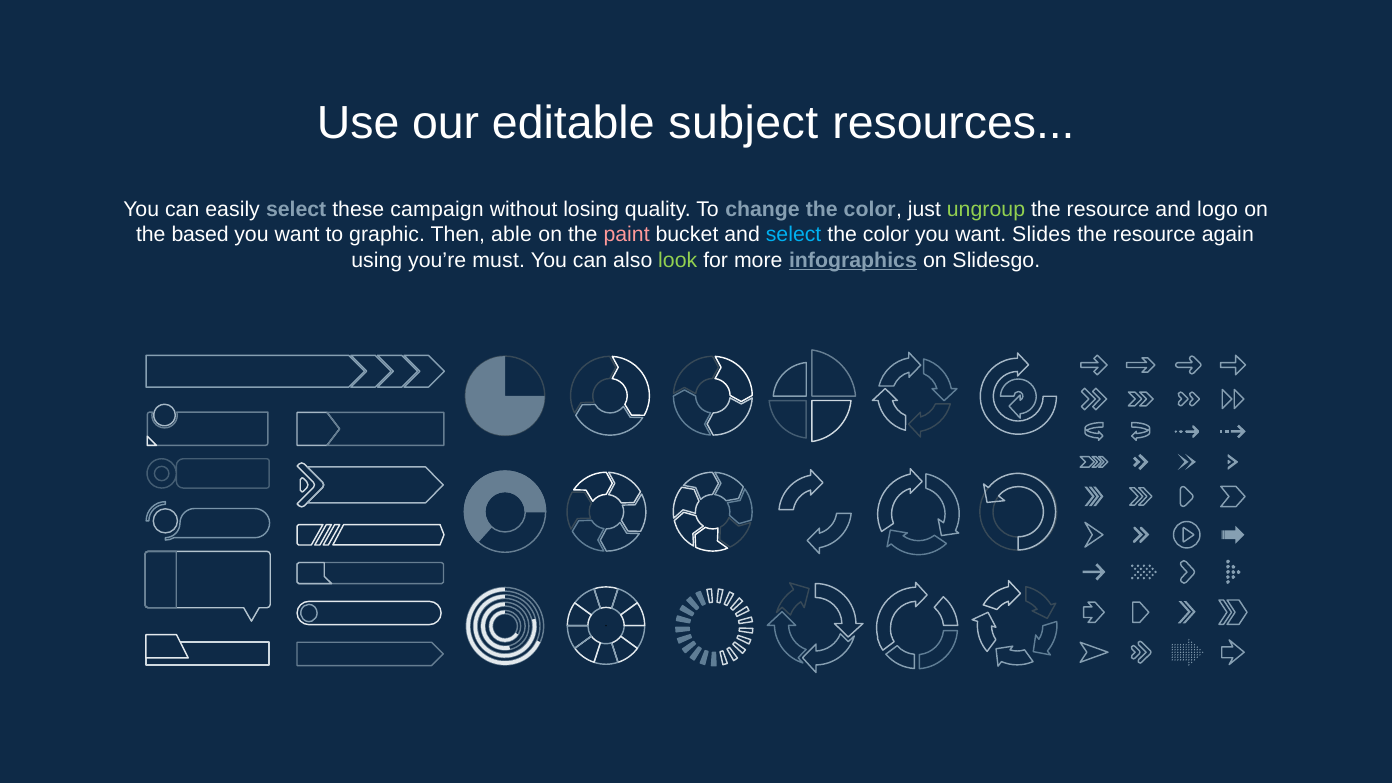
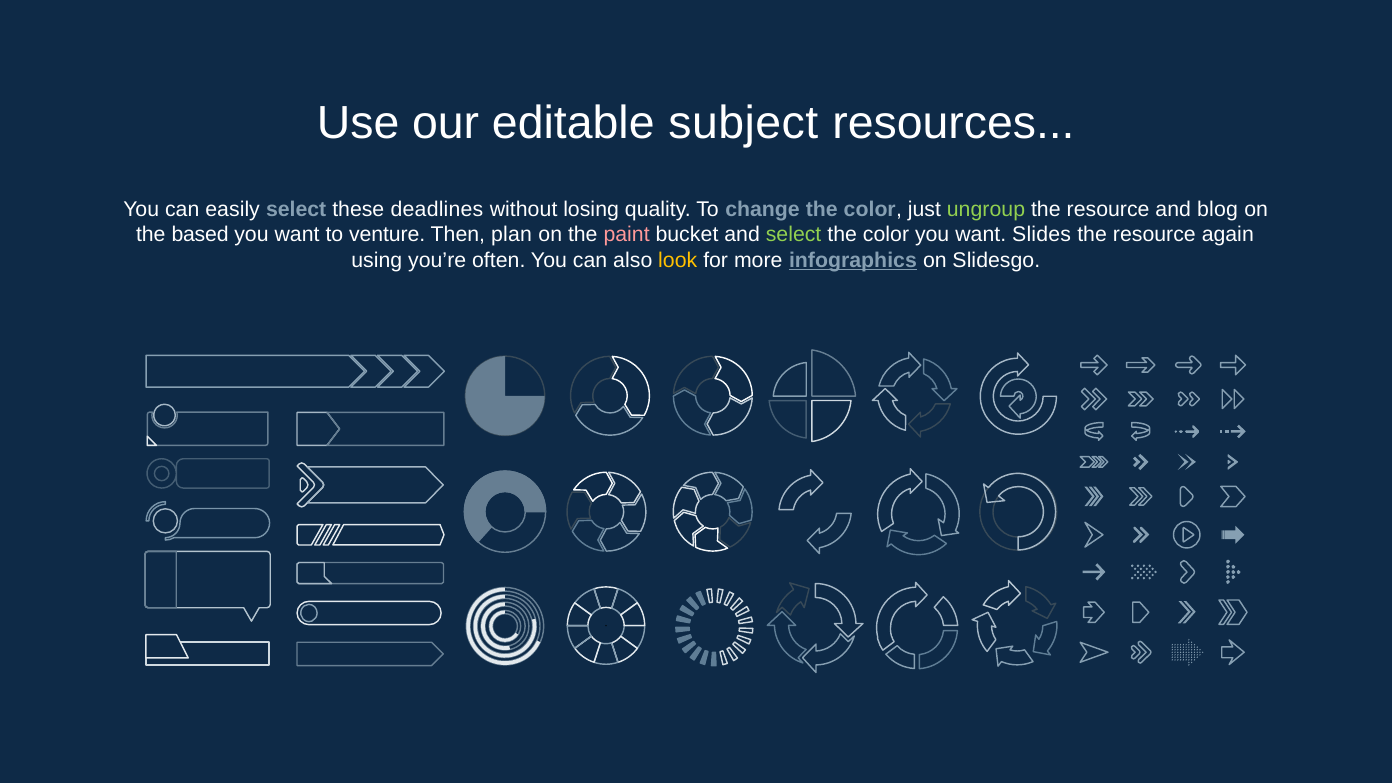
campaign: campaign -> deadlines (437, 209)
logo: logo -> blog (1218, 209)
graphic: graphic -> venture (387, 235)
able: able -> plan (512, 235)
select colour: light blue -> light green (794, 235)
must: must -> often (499, 260)
look colour: light green -> yellow (678, 260)
